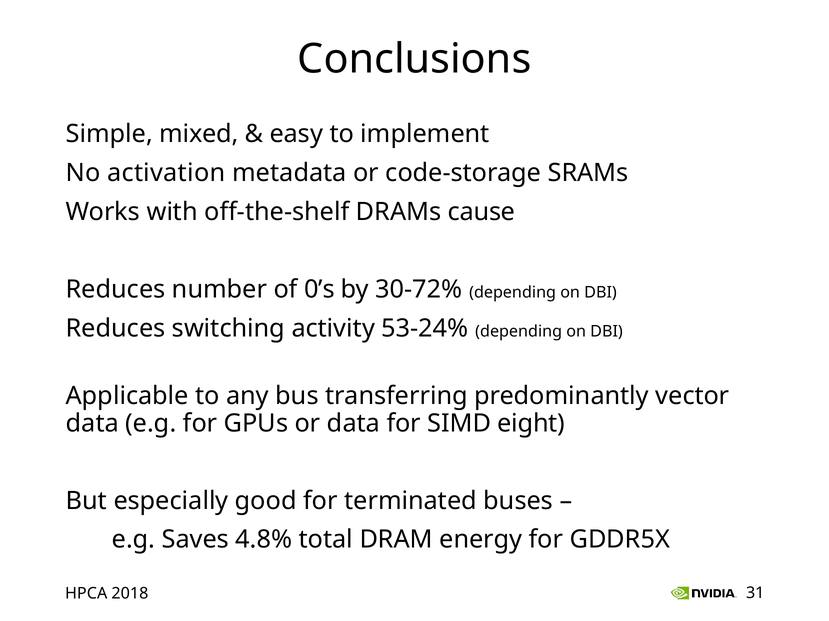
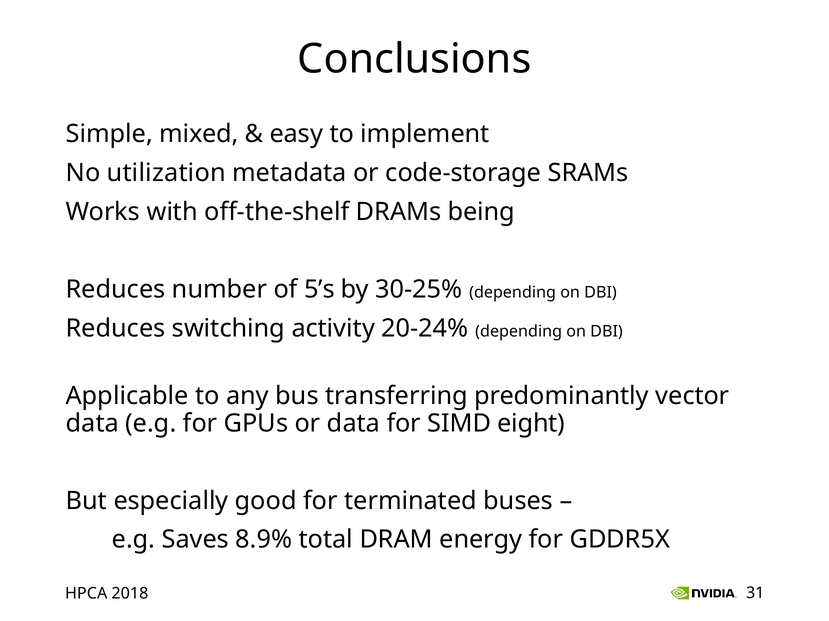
activation: activation -> utilization (166, 173)
cause: cause -> being (481, 212)
0’s: 0’s -> 5’s (319, 290)
30-72%: 30-72% -> 30-25% (419, 290)
53-24%: 53-24% -> 20-24% (425, 329)
4.8%: 4.8% -> 8.9% (264, 540)
